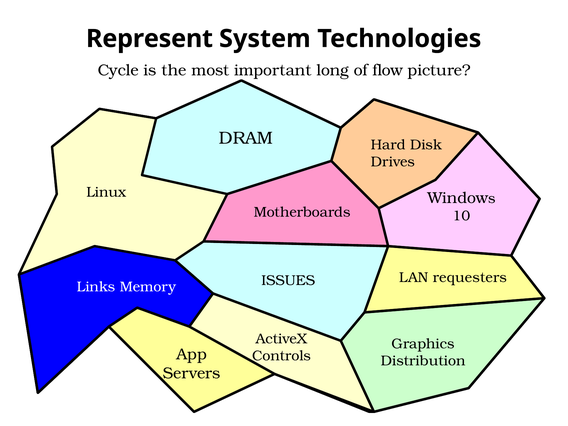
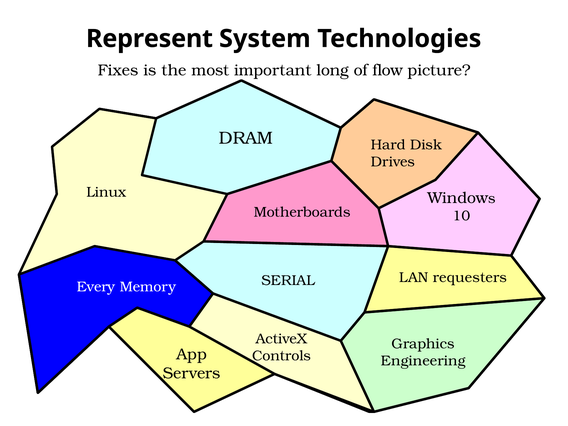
Cycle: Cycle -> Fixes (118, 70)
ISSUES: ISSUES -> SERIAL (288, 280)
Links: Links -> Every (96, 287)
Distribution: Distribution -> Engineering (423, 361)
